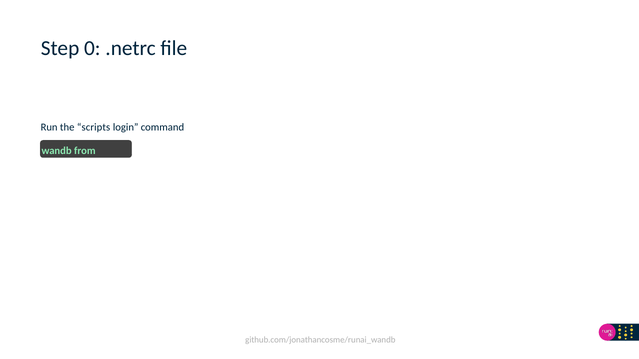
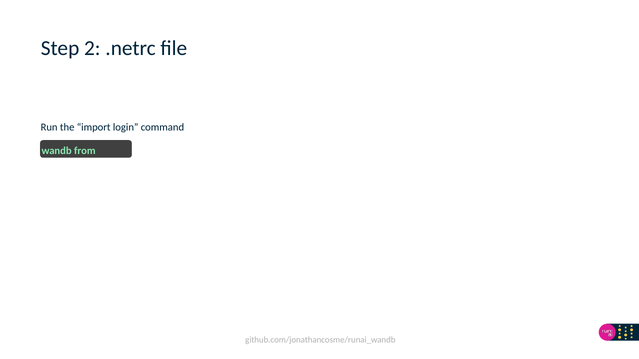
0: 0 -> 2 (92, 48)
scripts: scripts -> import (94, 127)
